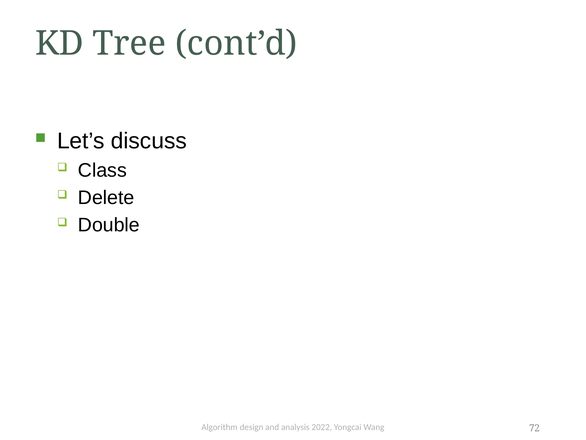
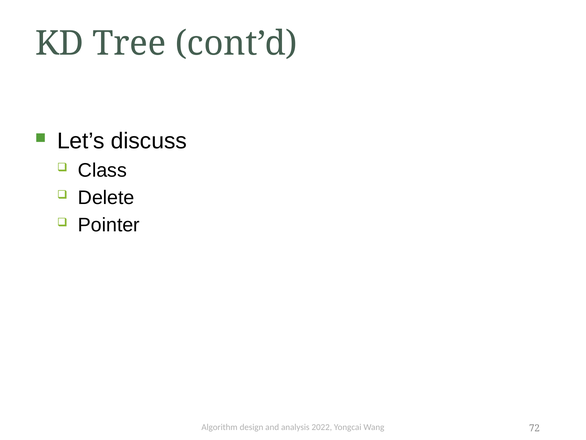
Double: Double -> Pointer (109, 225)
